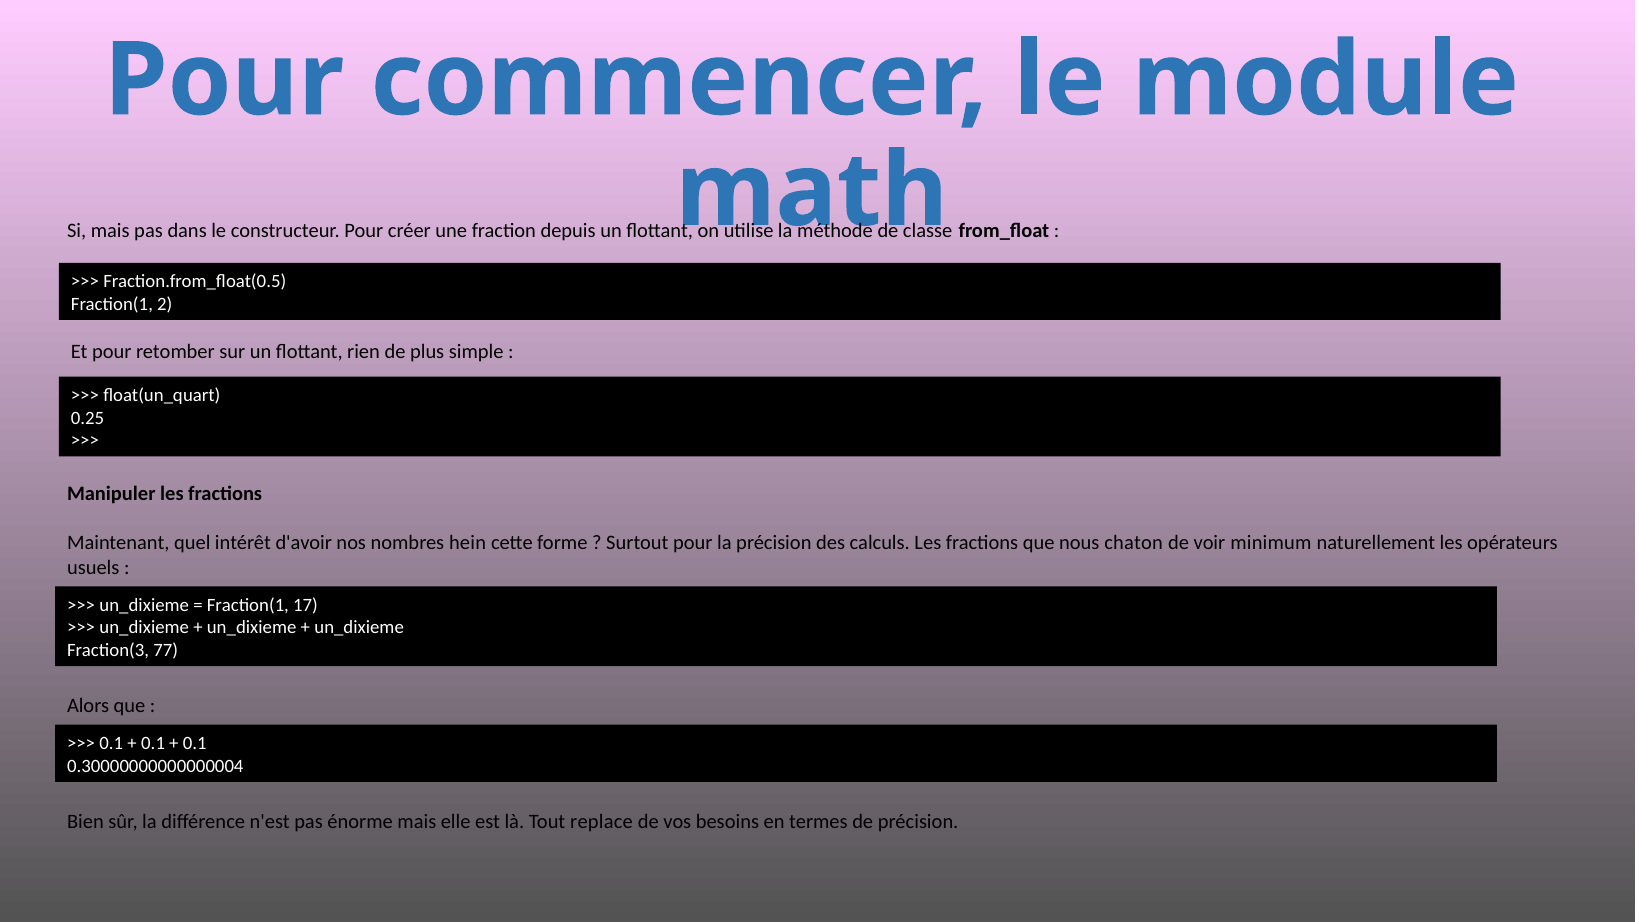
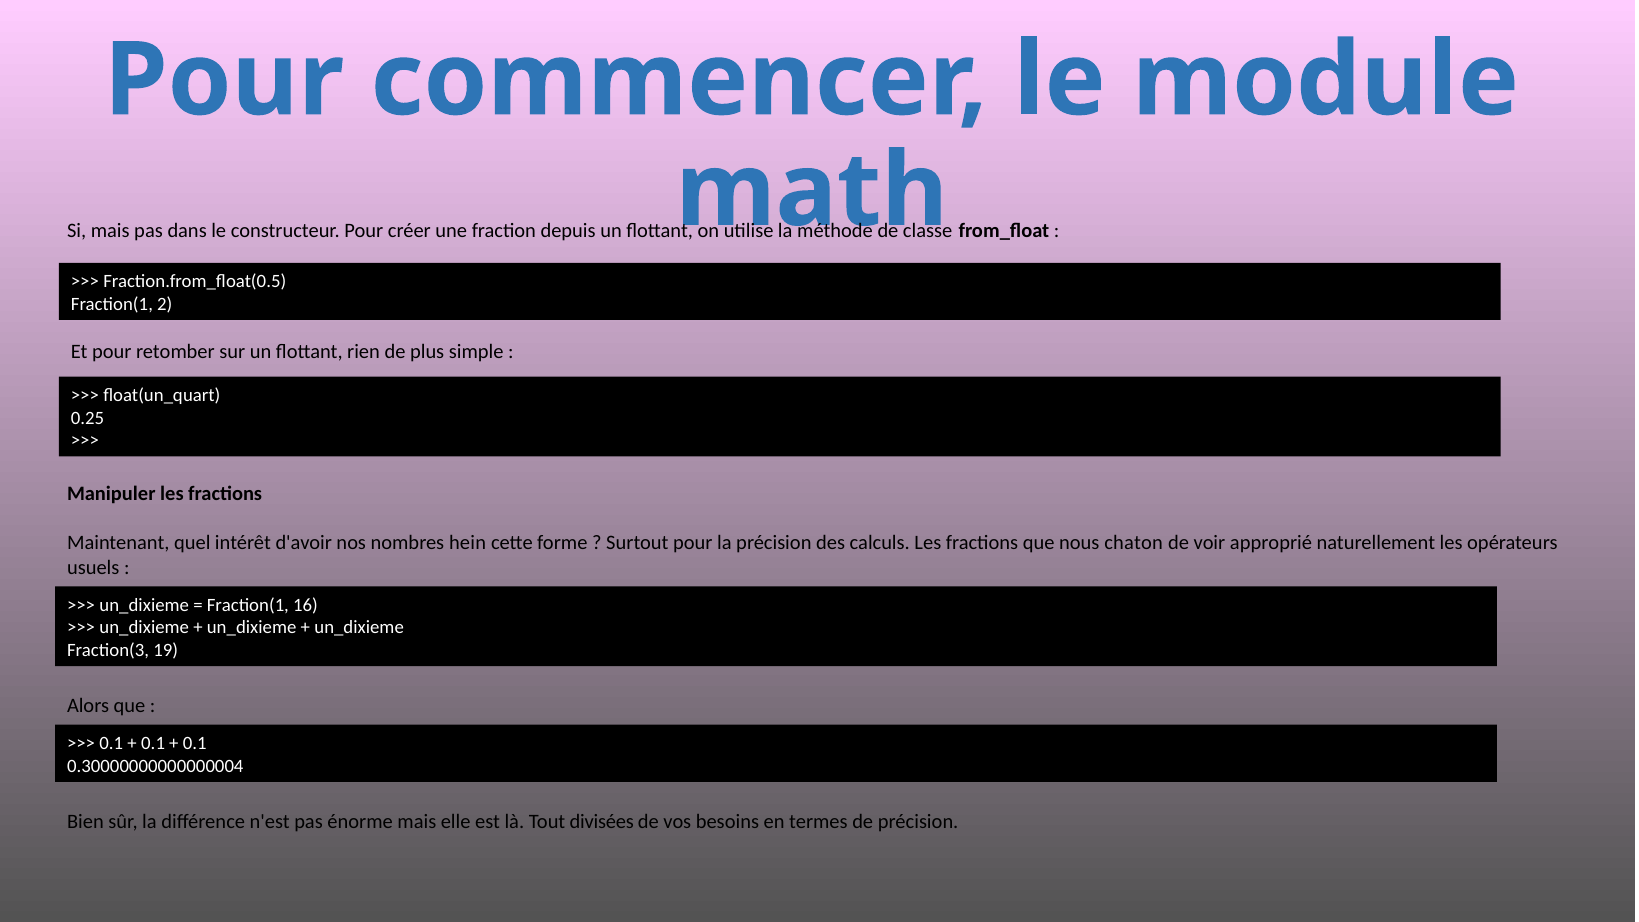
minimum: minimum -> approprié (1271, 543)
17: 17 -> 16 (306, 605)
77: 77 -> 19 (166, 650)
replace: replace -> divisées (602, 822)
